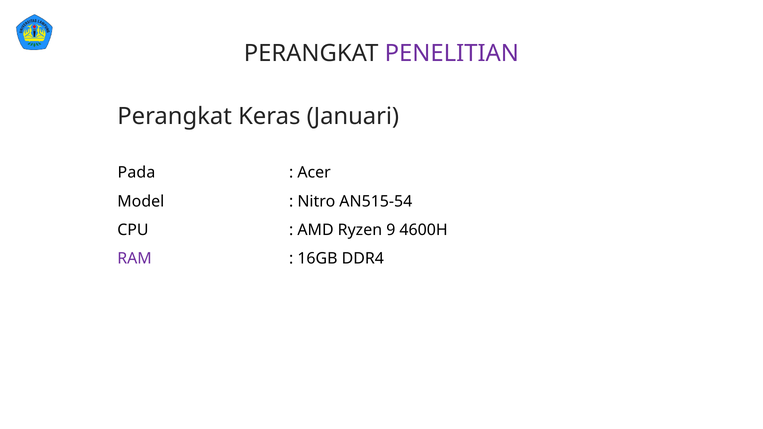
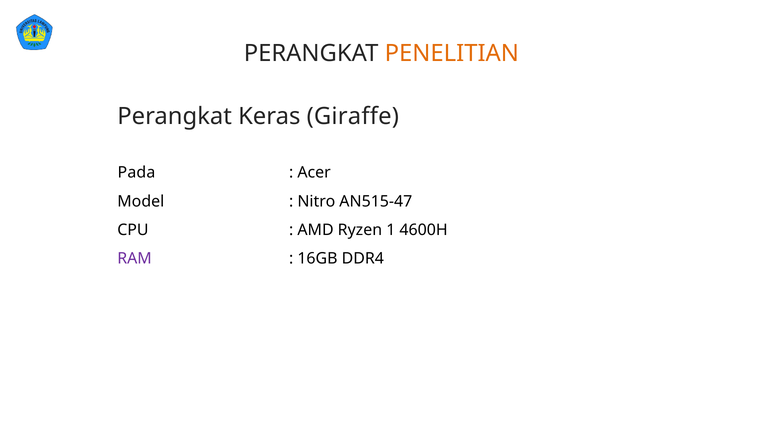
PENELITIAN colour: purple -> orange (452, 53)
Januari: Januari -> Giraffe (353, 117)
AN515-54: AN515-54 -> AN515-47 (376, 201)
9: 9 -> 1 (391, 230)
